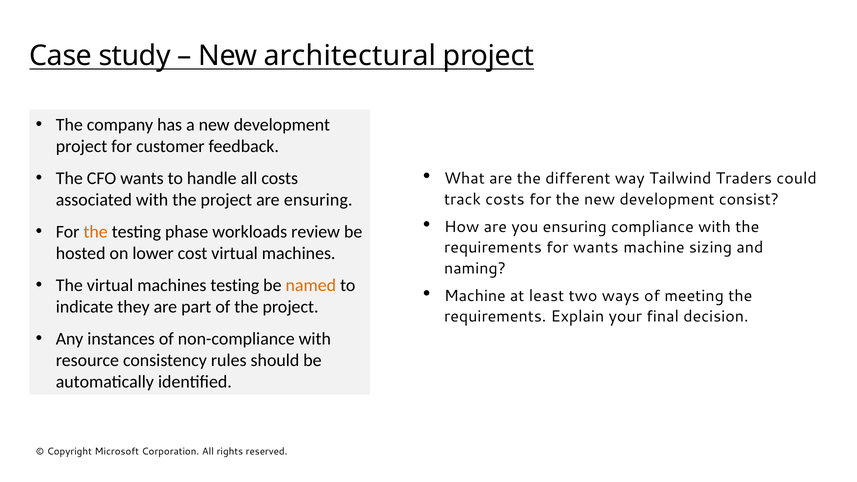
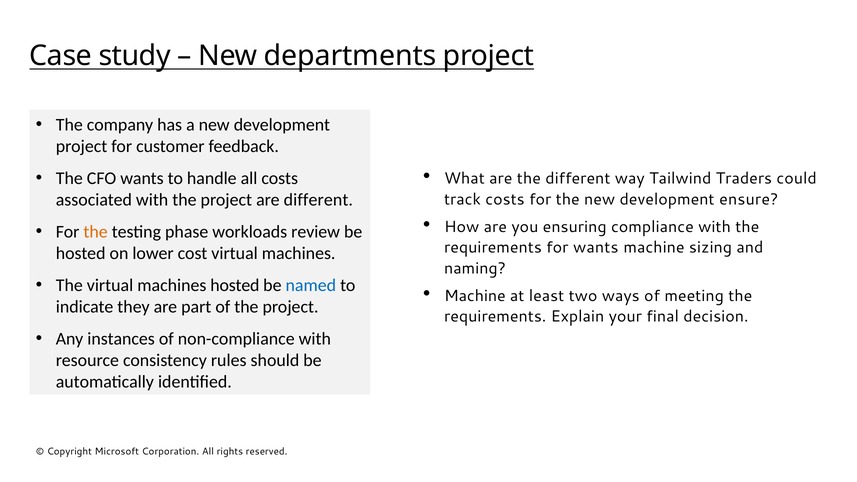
architectural: architectural -> departments (350, 56)
are ensuring: ensuring -> different (318, 200)
consist: consist -> ensure (749, 199)
machines testing: testing -> hosted (235, 286)
named colour: orange -> blue (311, 286)
